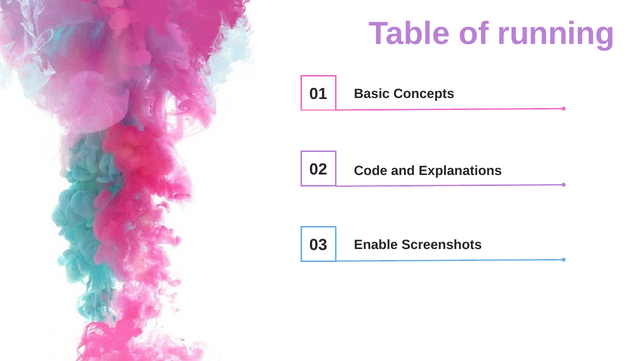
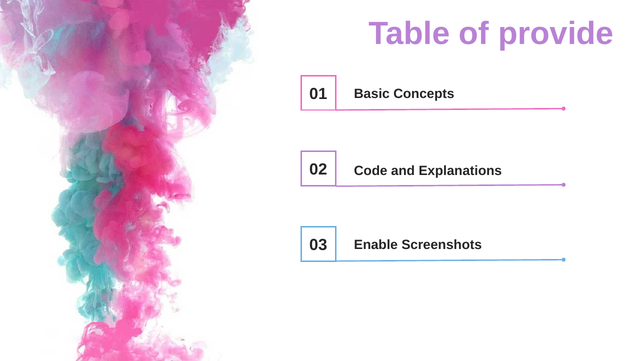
running: running -> provide (556, 34)
